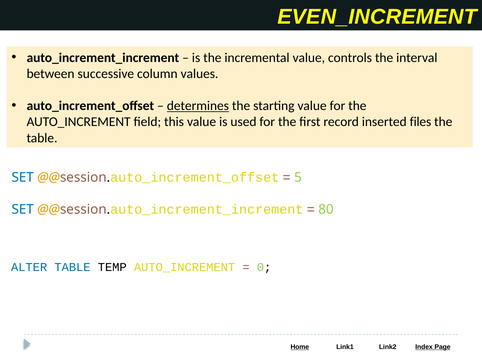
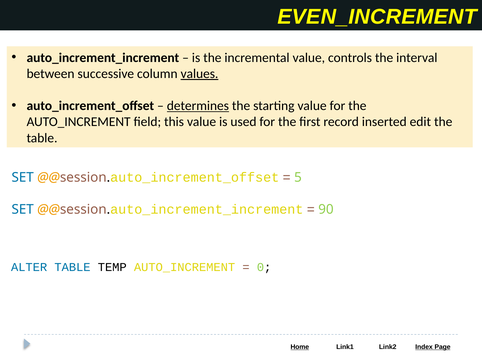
values underline: none -> present (199, 74)
files: files -> edit (420, 122)
80: 80 -> 90 (326, 210)
